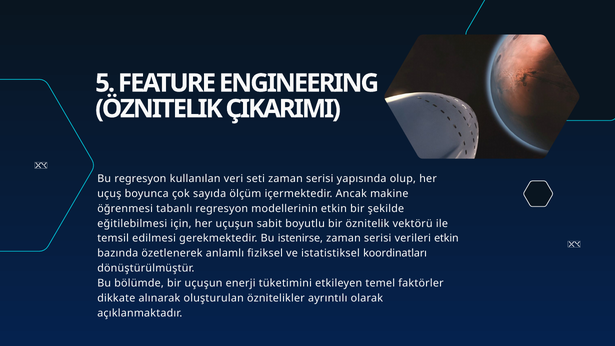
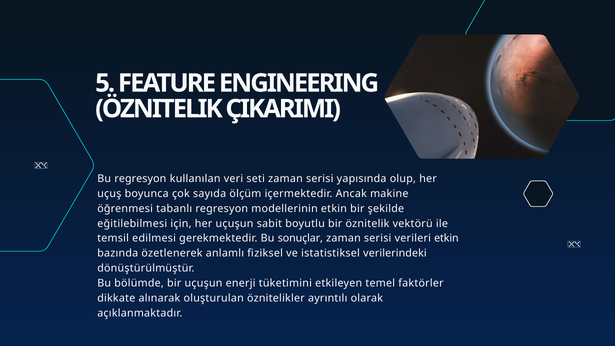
istenirse: istenirse -> sonuçlar (300, 238)
koordinatları: koordinatları -> verilerindeki (395, 253)
